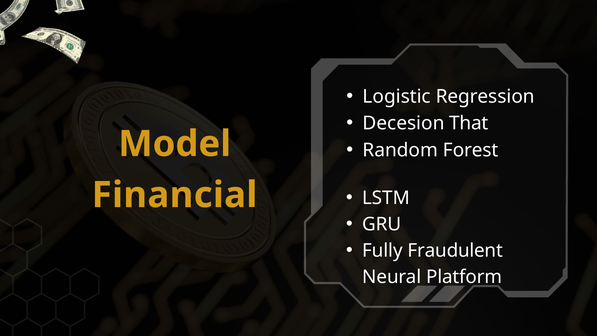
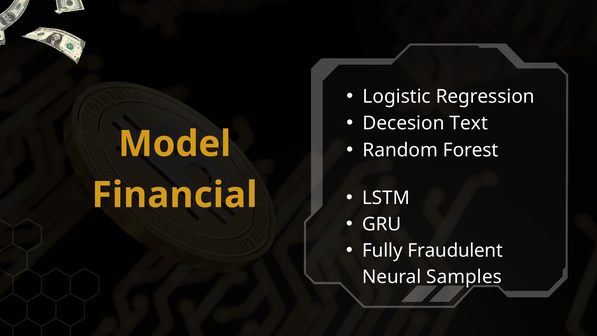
That: That -> Text (469, 123)
Platform: Platform -> Samples (464, 277)
